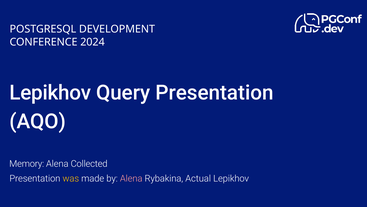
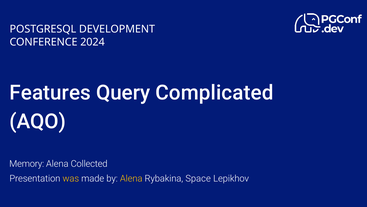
Lepikhov: Lepikhov -> Features (50, 93)
Query Presentation: Presentation -> Complicated (214, 93)
Alena colour: pink -> yellow (131, 178)
Actual: Actual -> Space (198, 178)
